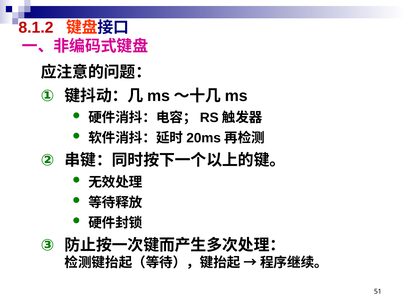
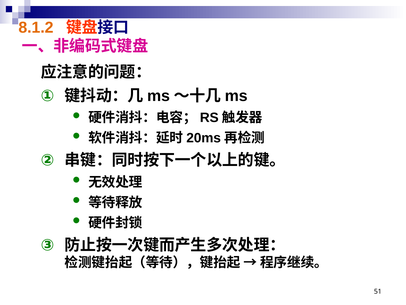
8.1.2 colour: red -> orange (36, 27)
